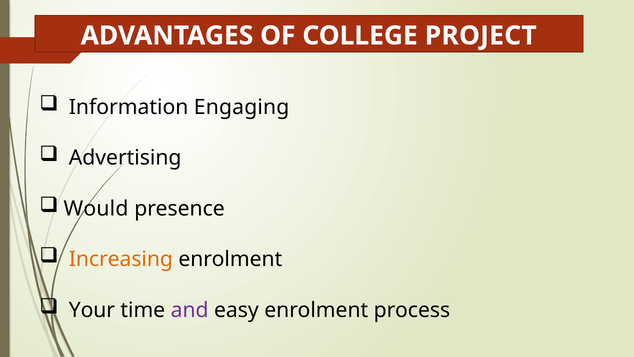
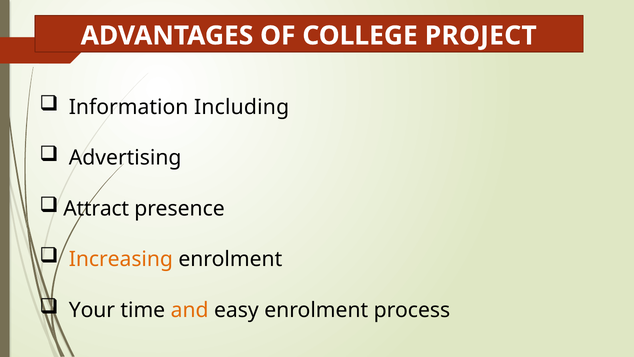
Engaging: Engaging -> Including (242, 107)
Would: Would -> Attract (96, 208)
and colour: purple -> orange (190, 310)
